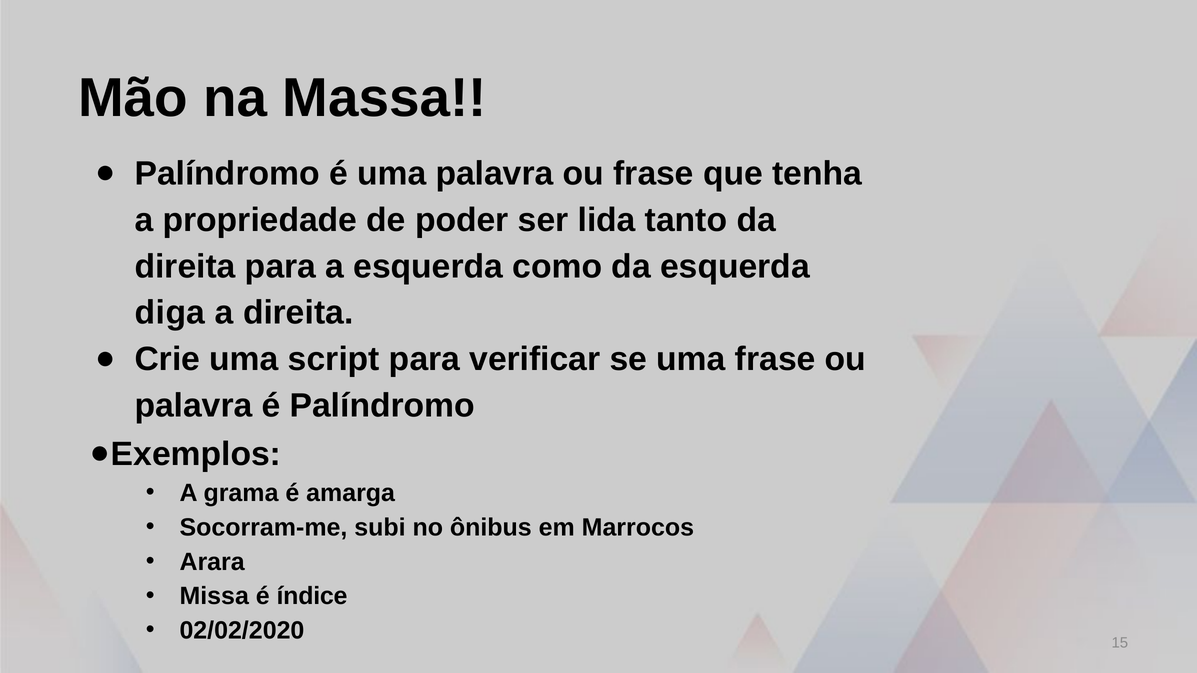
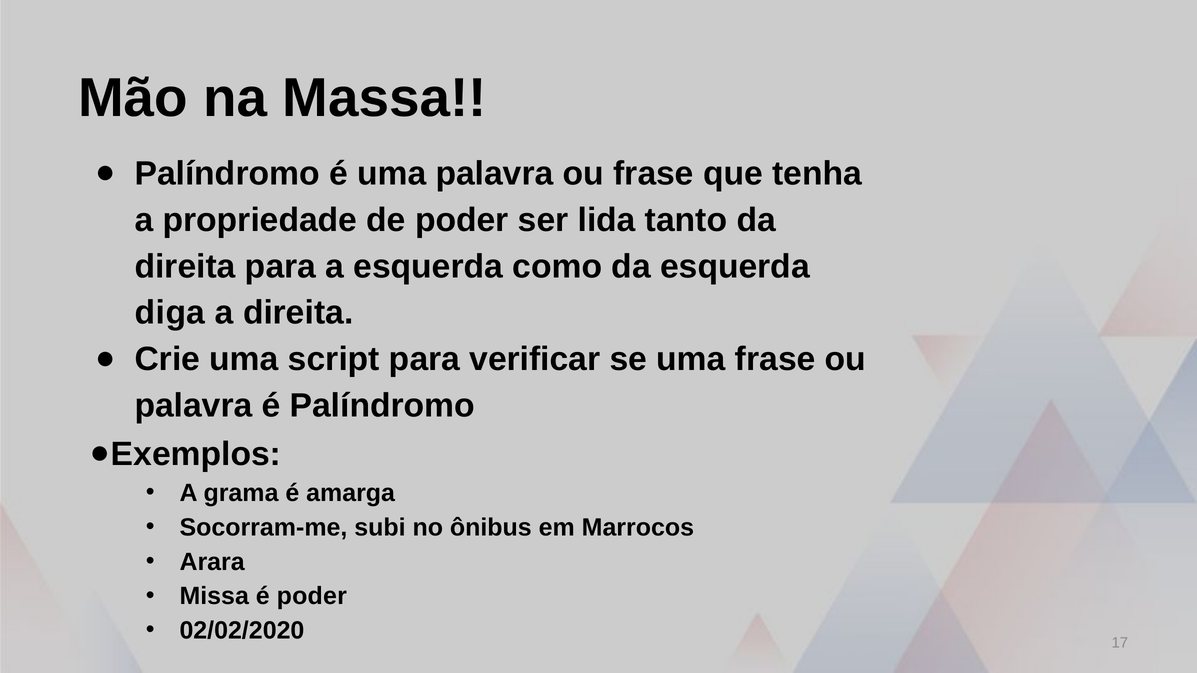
é índice: índice -> poder (312, 597)
15: 15 -> 17 (1120, 643)
